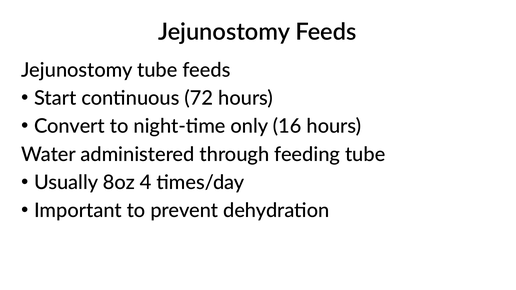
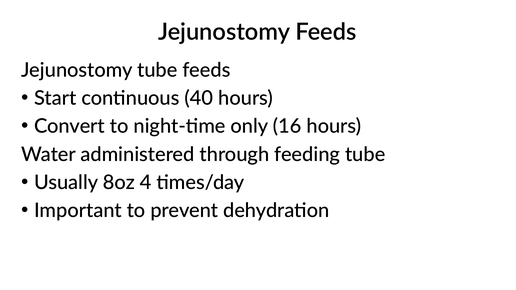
72: 72 -> 40 (199, 98)
